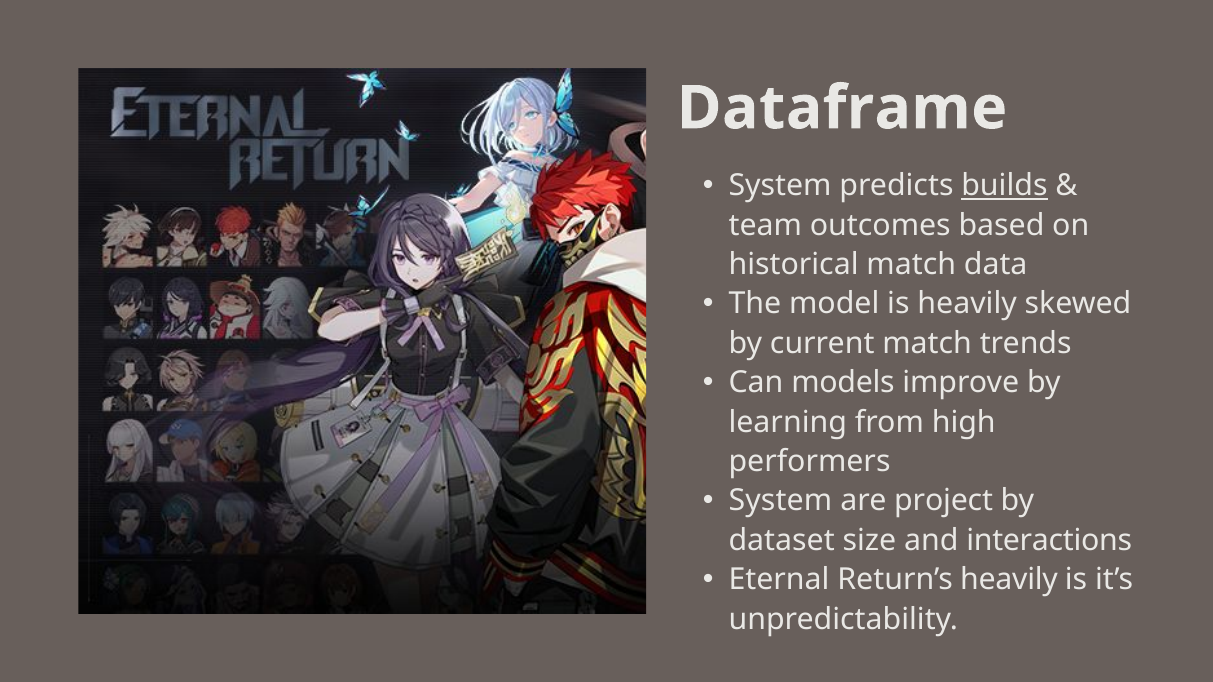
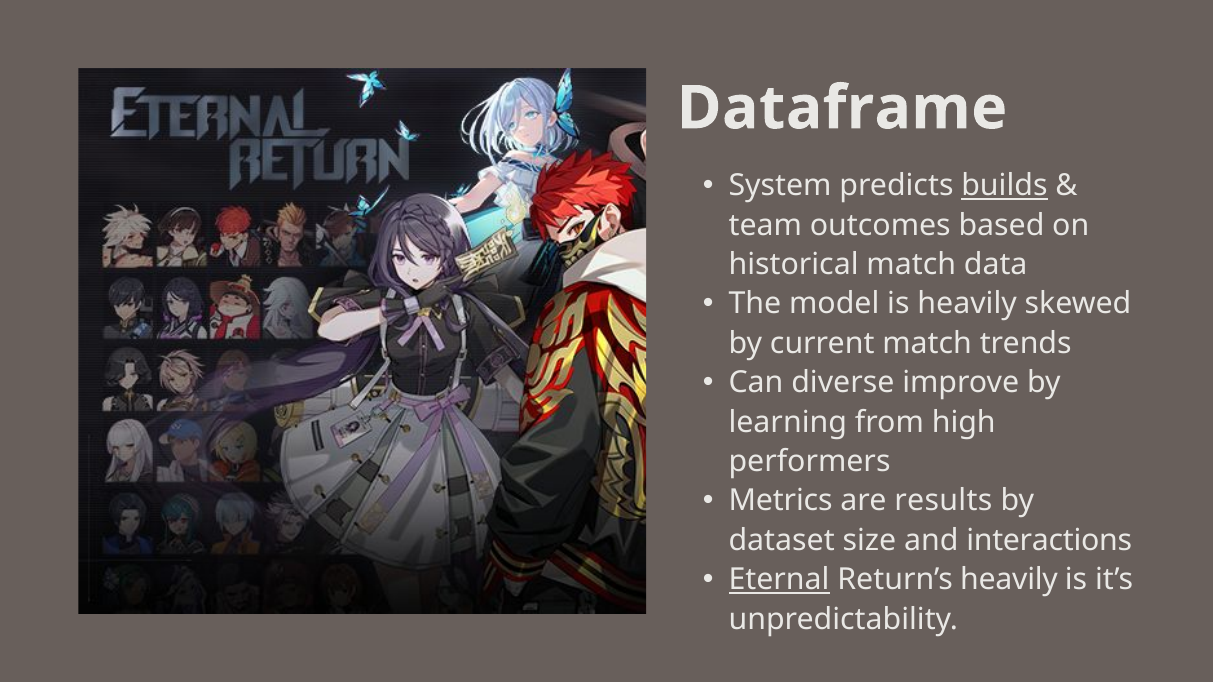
models: models -> diverse (843, 383)
System: System -> Metrics (781, 501)
project: project -> results (943, 501)
Eternal underline: none -> present (779, 580)
